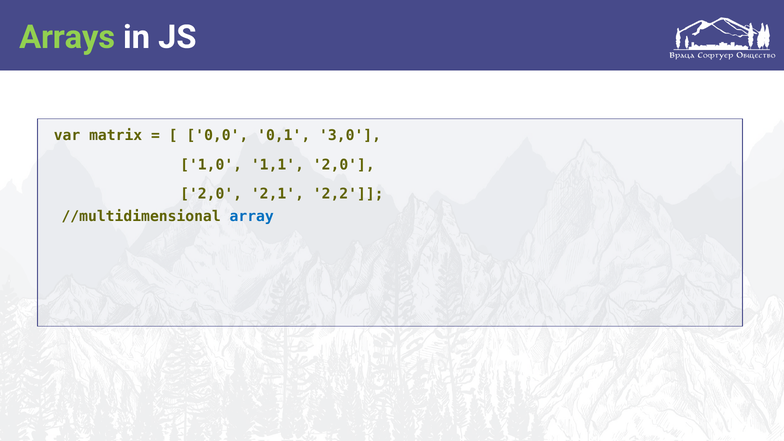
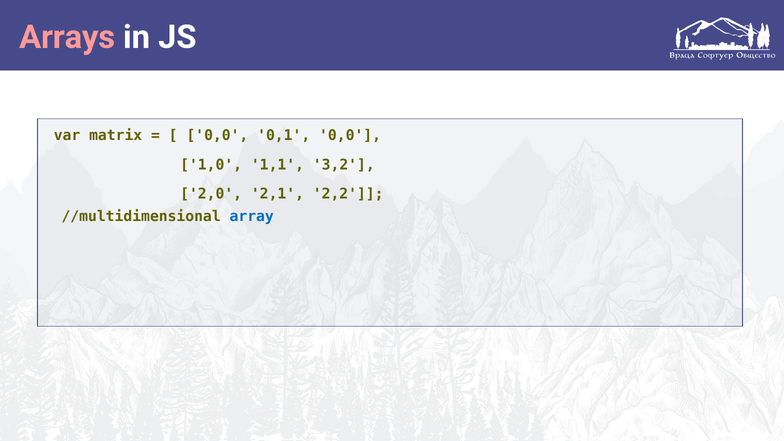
Arrays colour: light green -> pink (67, 37)
0,1 3,0: 3,0 -> 0,0 (350, 135)
1,1 2,0: 2,0 -> 3,2 (344, 165)
